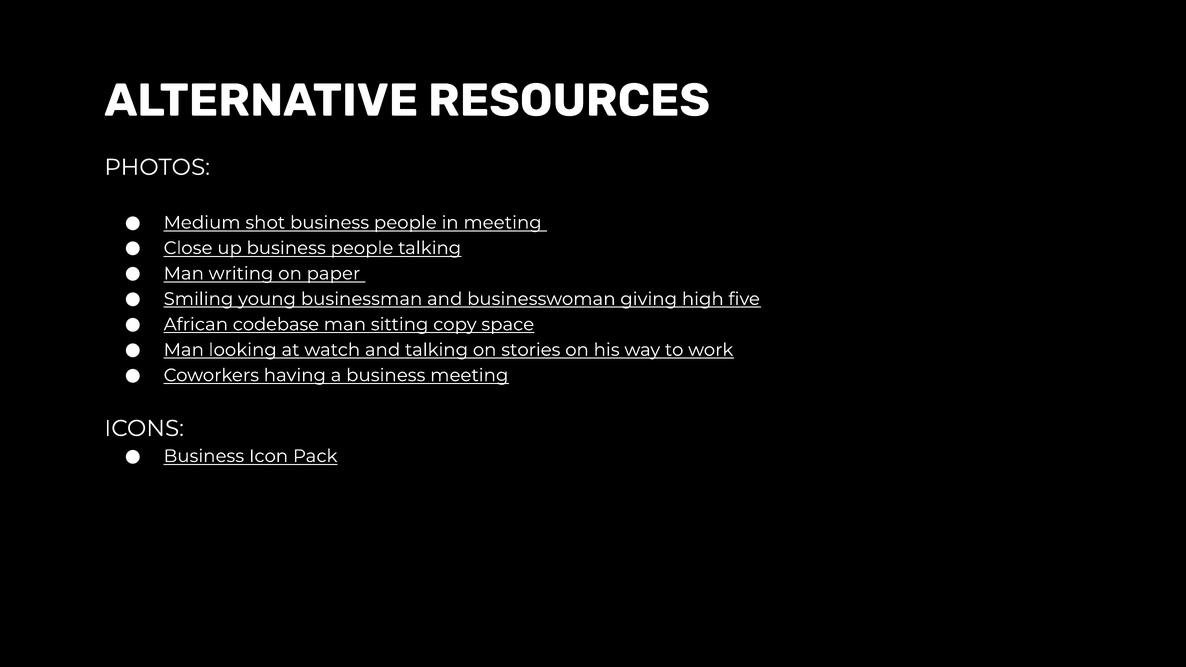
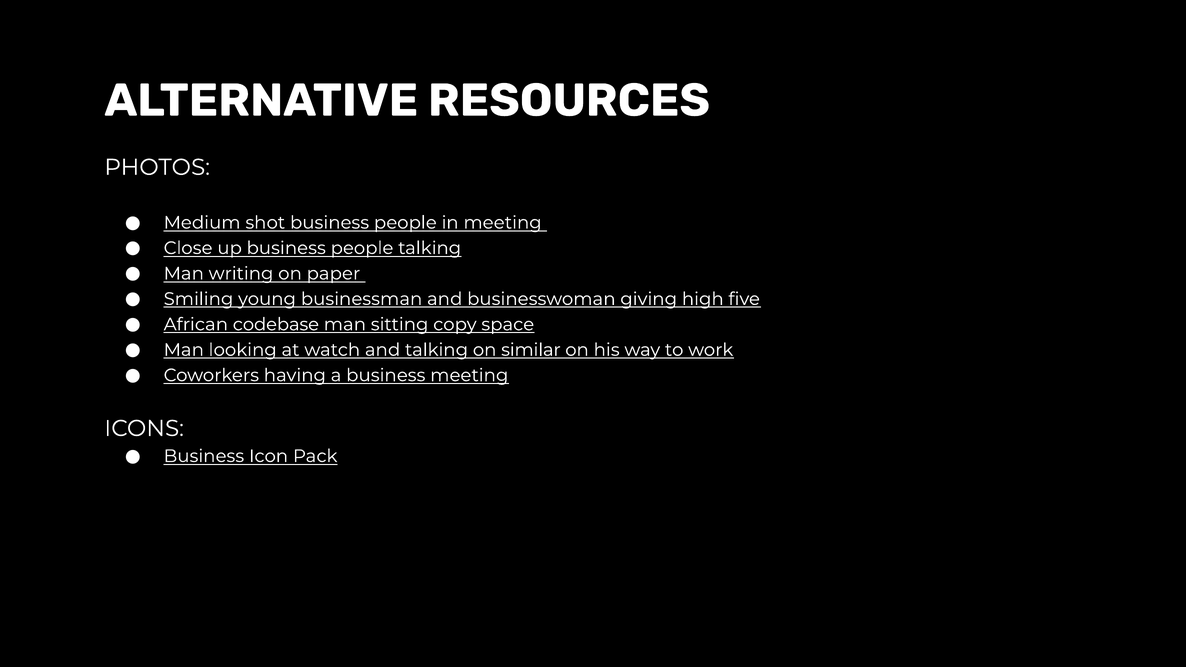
stories: stories -> similar (531, 350)
